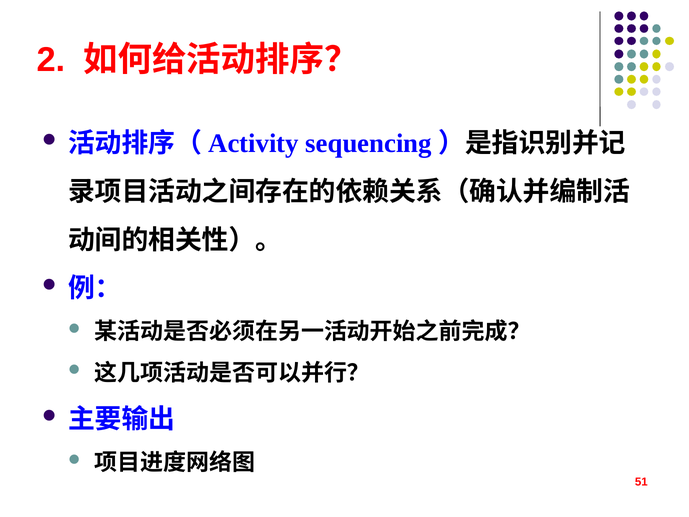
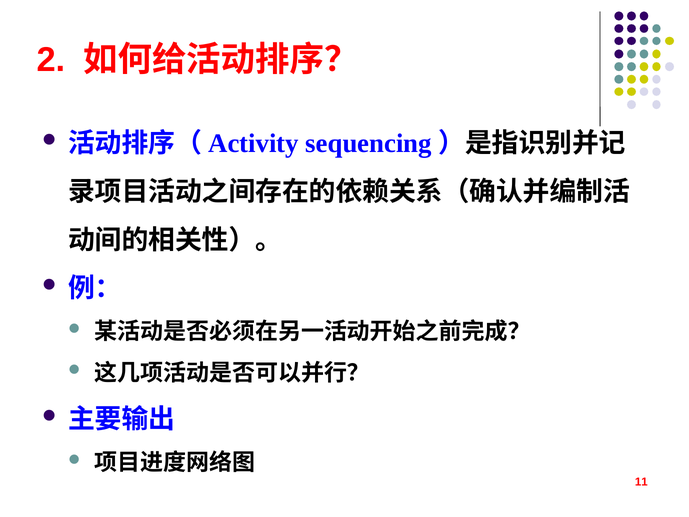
51: 51 -> 11 (641, 482)
